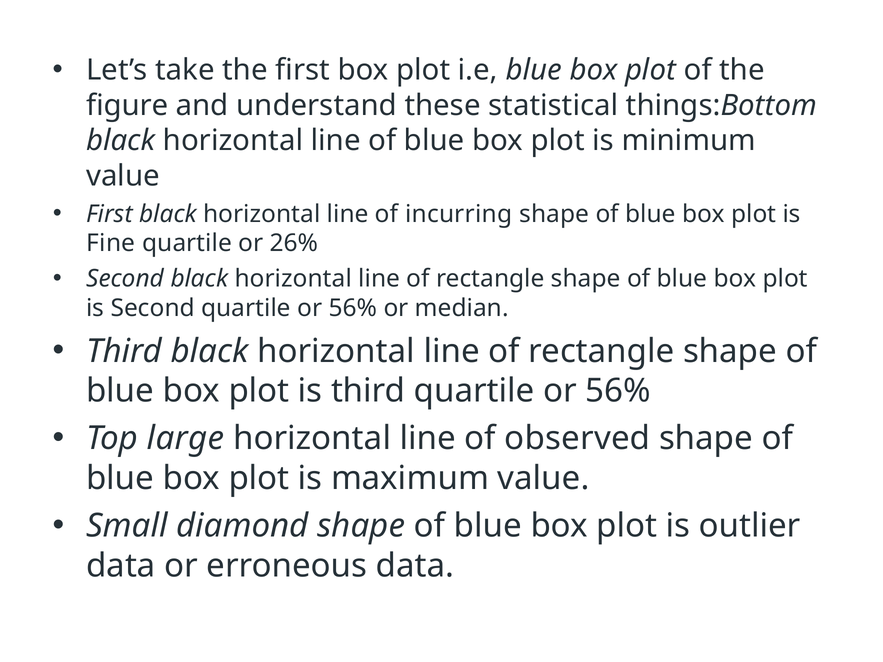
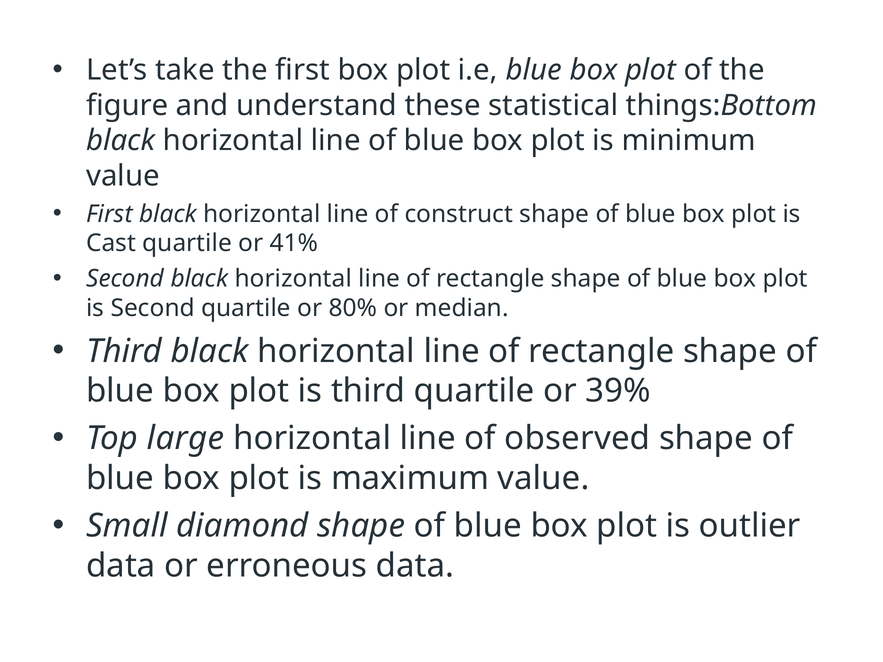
incurring: incurring -> construct (459, 214)
Fine: Fine -> Cast (111, 243)
26%: 26% -> 41% (294, 243)
Second quartile or 56%: 56% -> 80% (353, 308)
third quartile or 56%: 56% -> 39% (618, 391)
